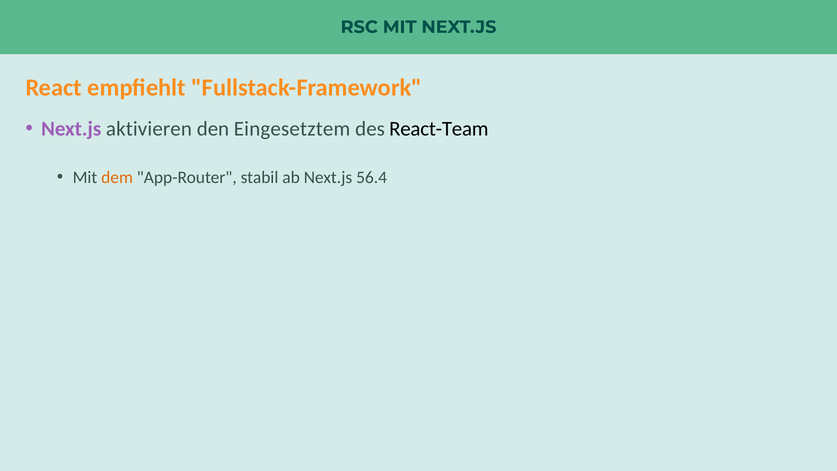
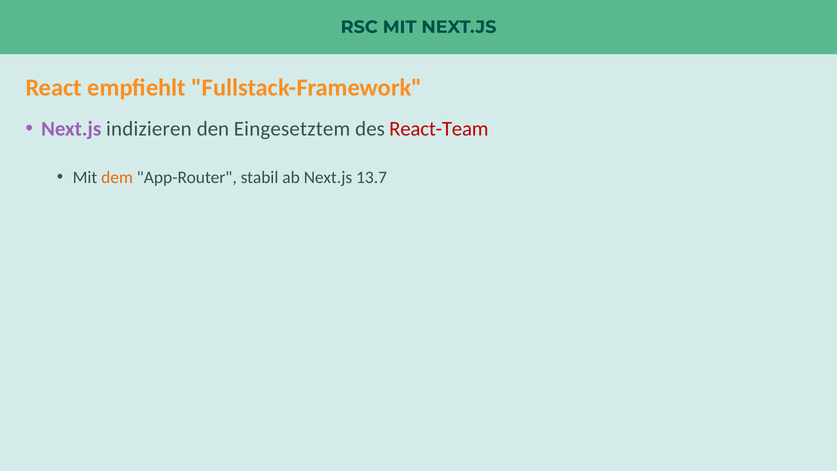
aktivieren: aktivieren -> indizieren (149, 129)
React-Team colour: black -> red (439, 129)
56.4: 56.4 -> 13.7 (372, 177)
